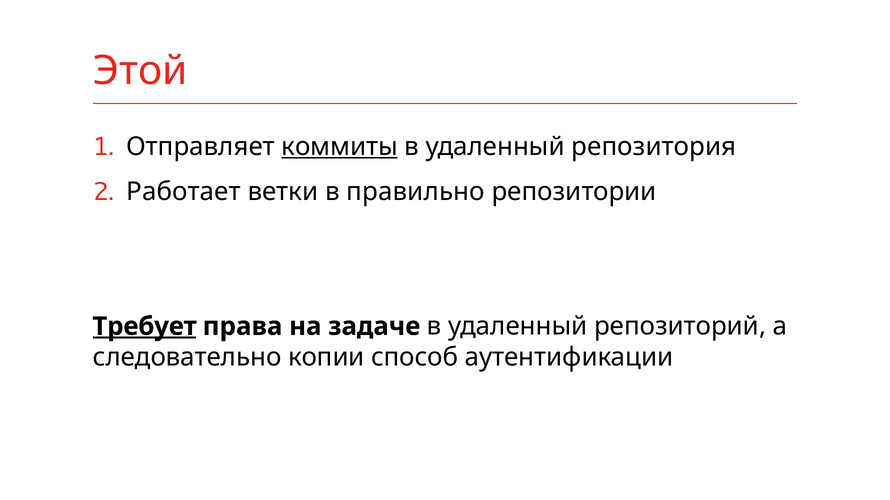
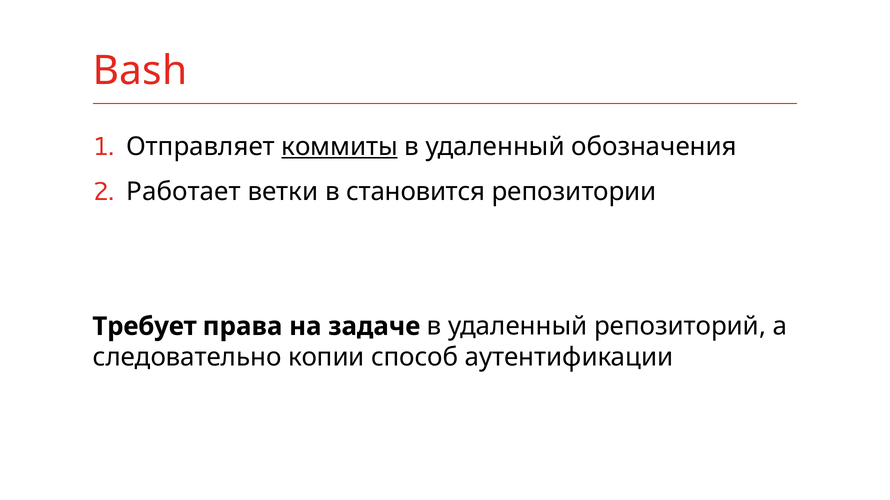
Этой: Этой -> Bash (140, 71)
репозитория: репозитория -> обозначения (654, 147)
правильно: правильно -> становится (416, 192)
Требует underline: present -> none (145, 327)
